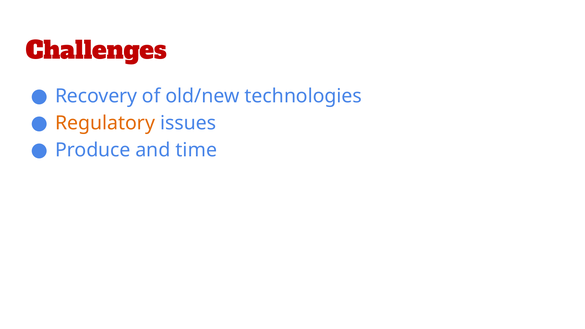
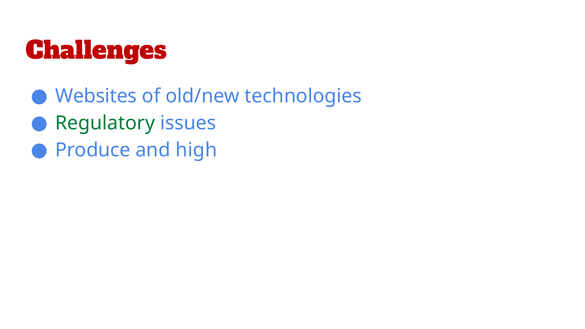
Recovery: Recovery -> Websites (96, 96)
Regulatory colour: orange -> green (105, 123)
time: time -> high (196, 150)
